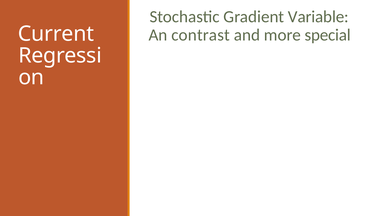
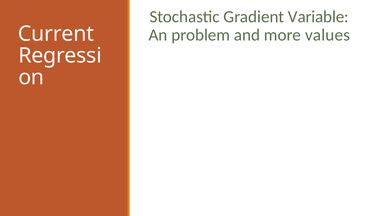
contrast: contrast -> problem (201, 35)
special: special -> values (328, 35)
